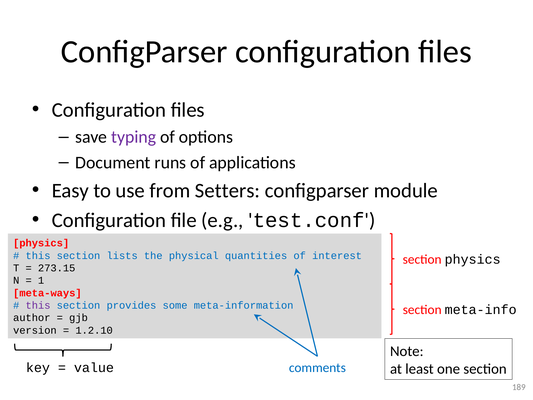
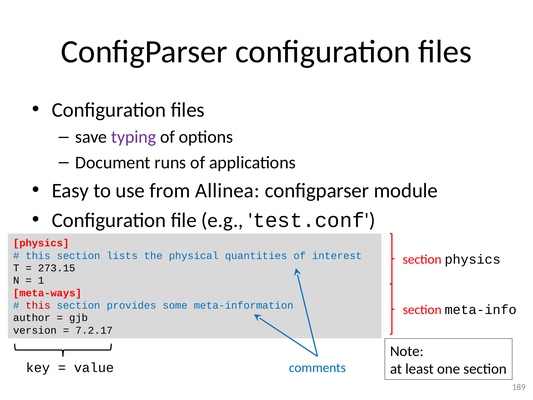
Setters: Setters -> Allinea (227, 190)
this colour: purple -> red (38, 305)
1.2.10: 1.2.10 -> 7.2.17 (94, 330)
